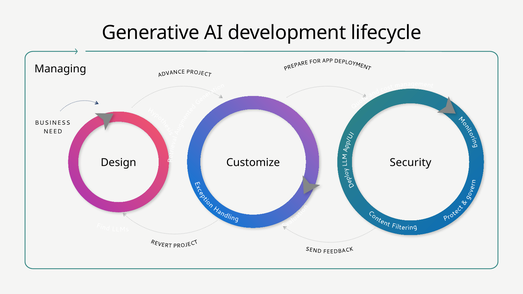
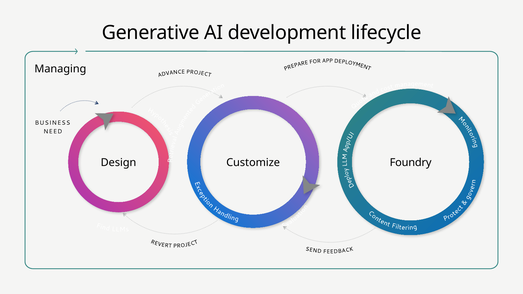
Security: Security -> Foundry (411, 163)
